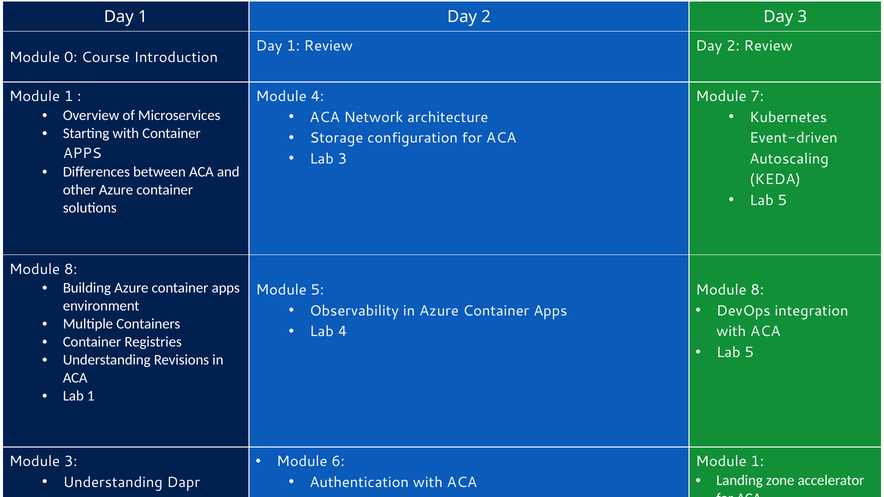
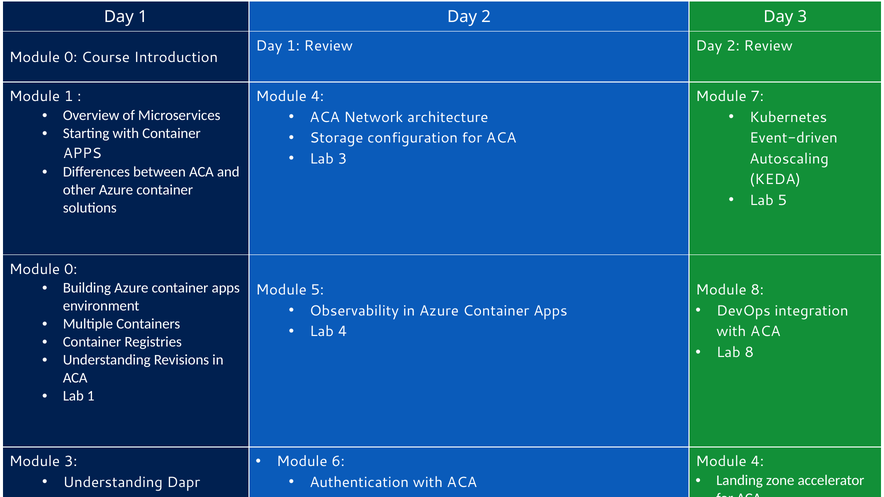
8: 8 -> 0 (71, 269)
5: 5 -> 8 (749, 352)
1: 1 -> 4 (757, 462)
